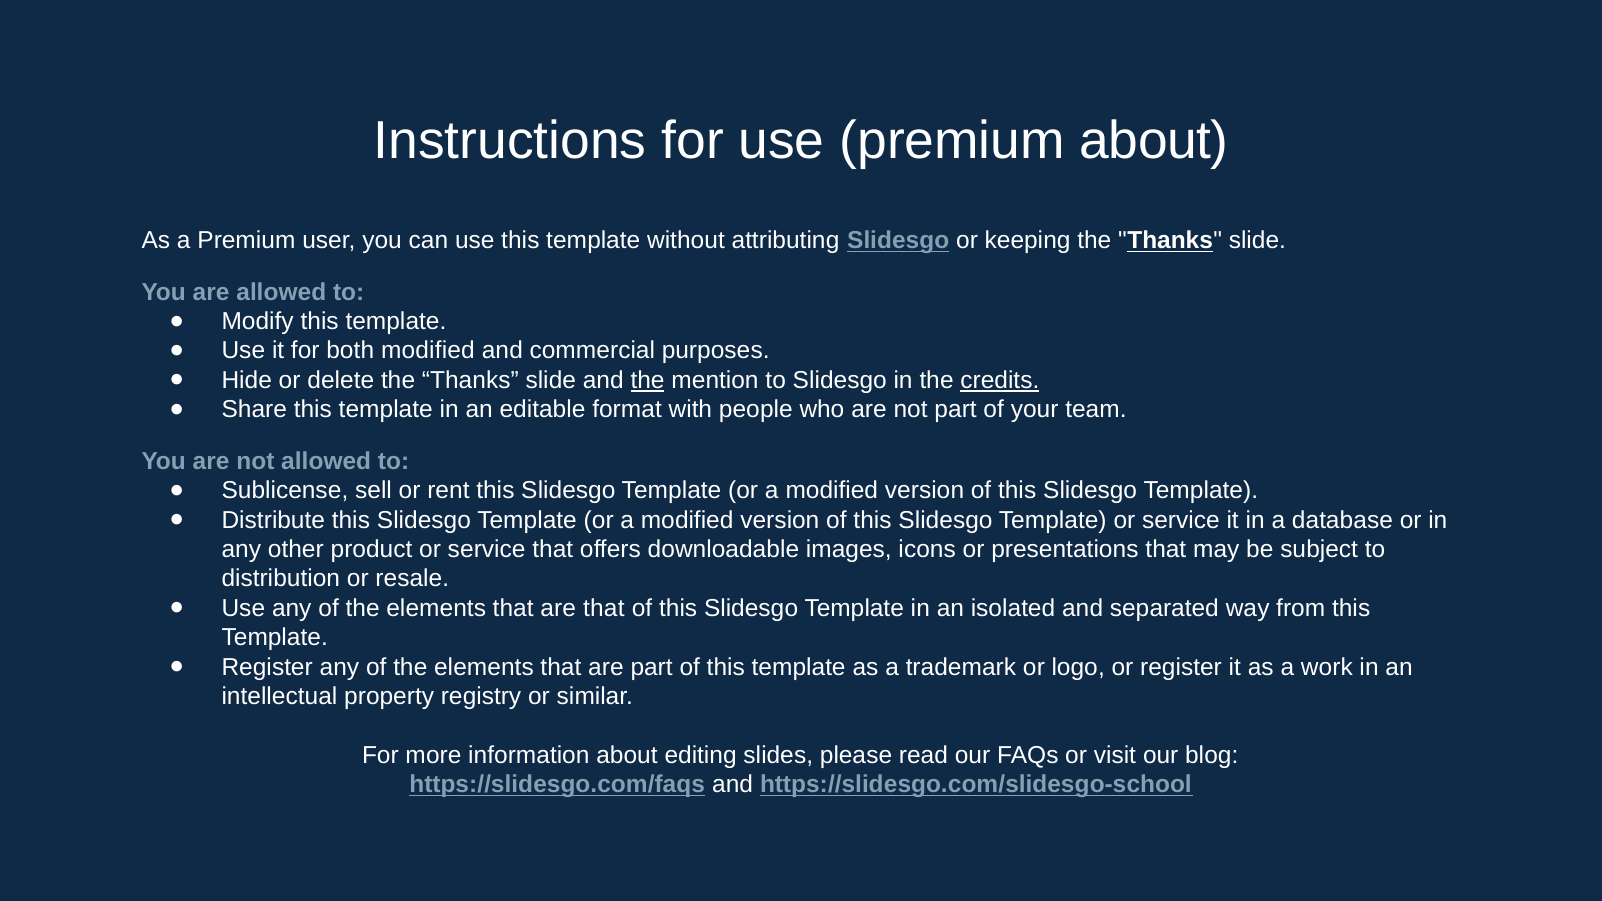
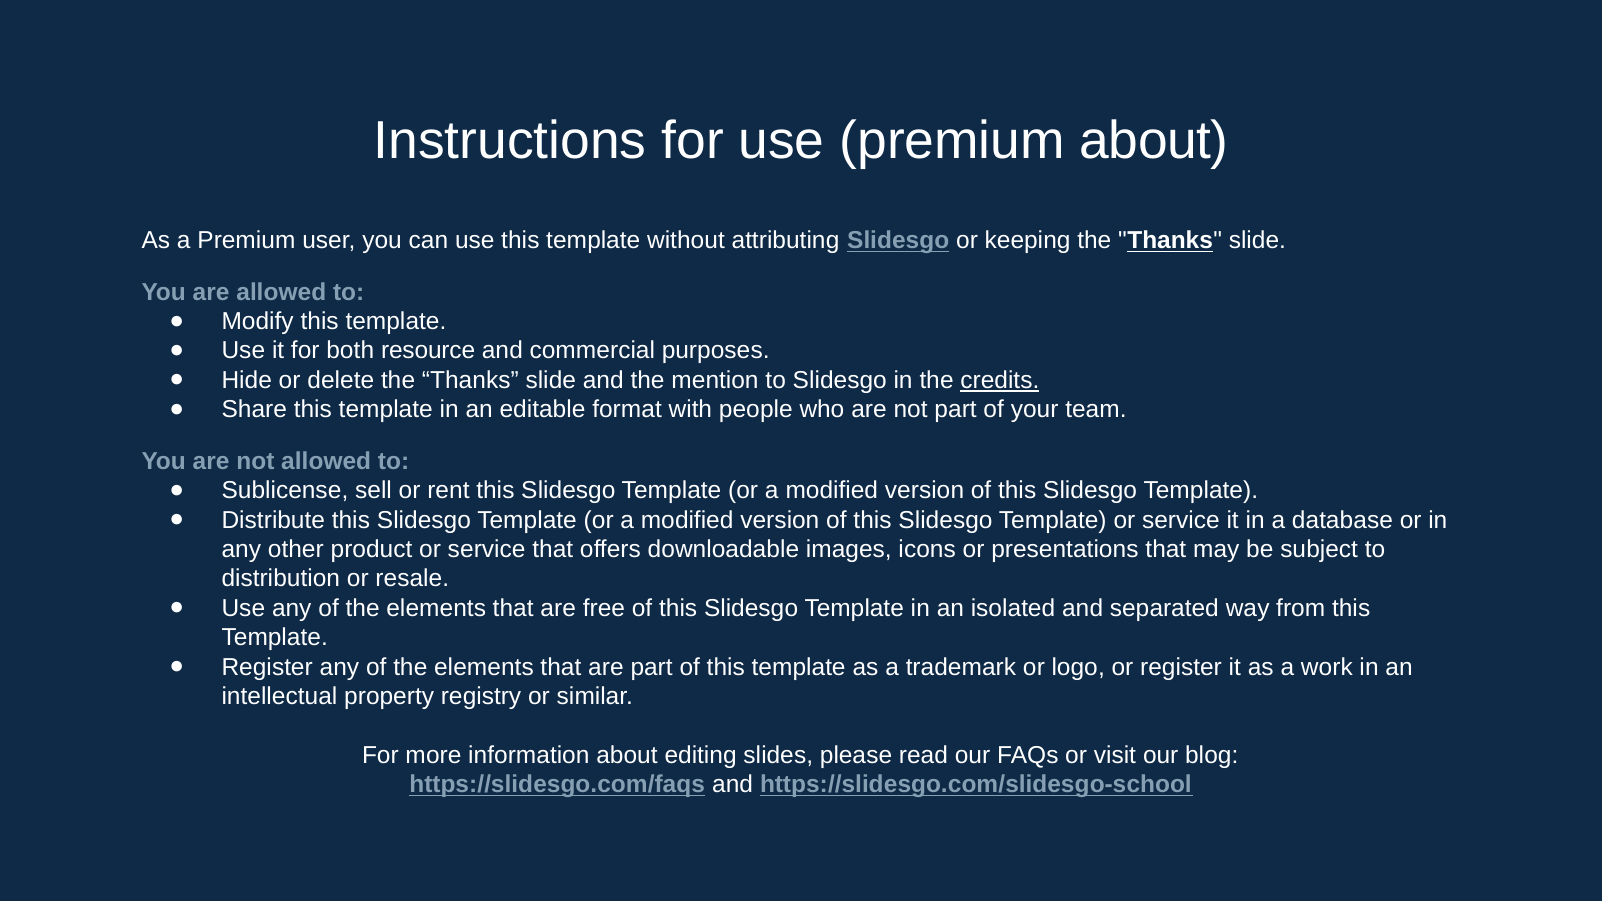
both modified: modified -> resource (428, 351)
the underline: present -> none (648, 380)
are that: that -> free (604, 608)
